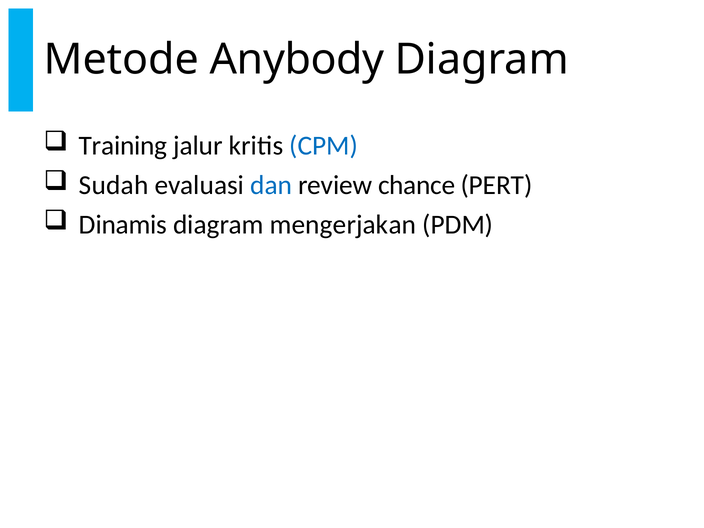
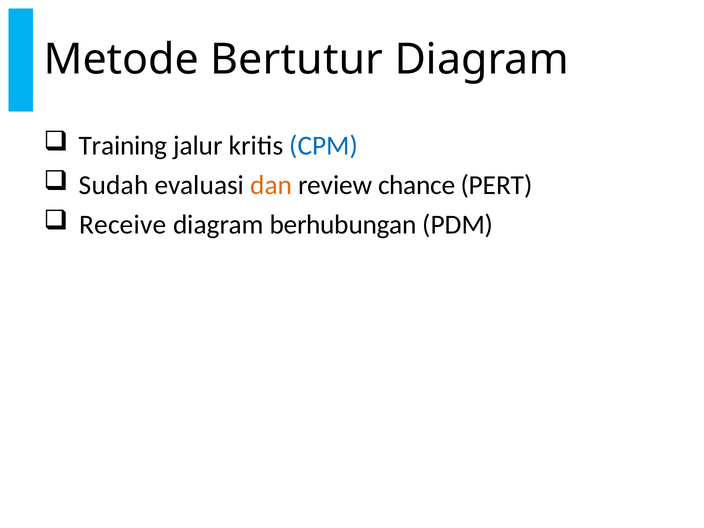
Anybody: Anybody -> Bertutur (297, 60)
dan colour: blue -> orange (271, 185)
Dinamis: Dinamis -> Receive (123, 225)
mengerjakan: mengerjakan -> berhubungan (343, 225)
